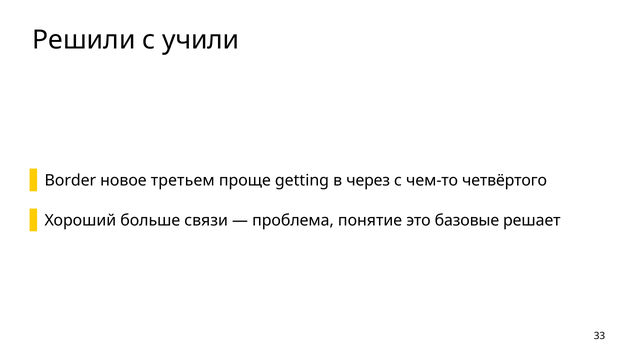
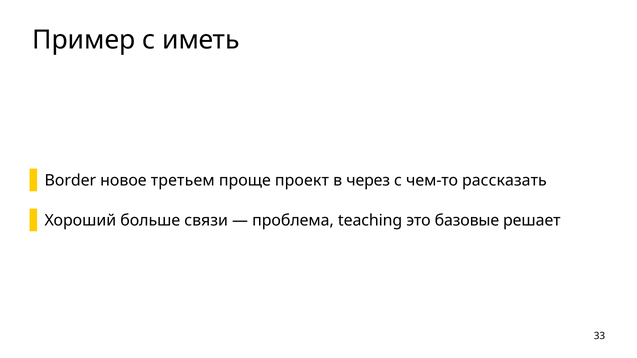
Решили: Решили -> Пример (84, 40)
учили: учили -> иметь (201, 40)
getting: getting -> проект (302, 181)
четвёртого: четвёртого -> рассказать (504, 181)
понятие: понятие -> teaching (370, 221)
